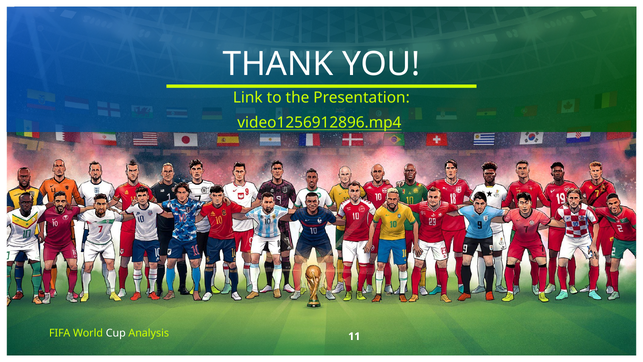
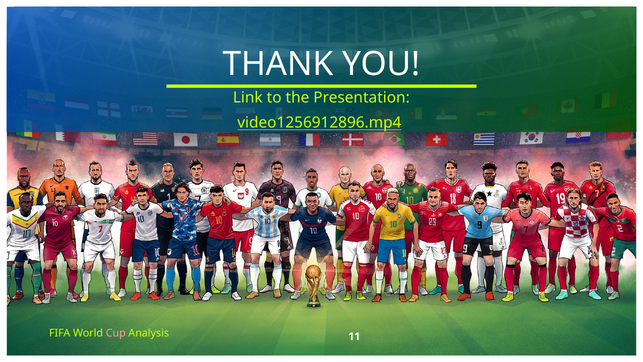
Cup colour: white -> pink (116, 333)
